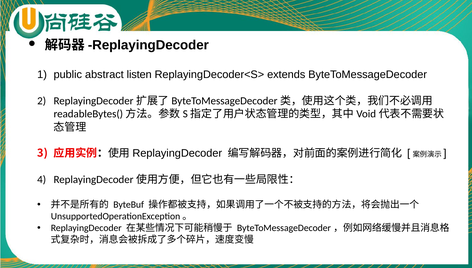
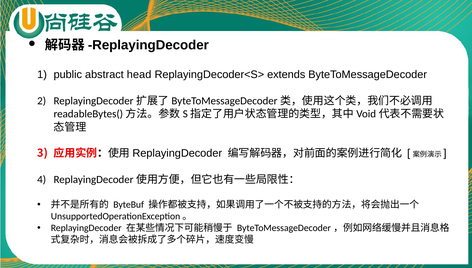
listen: listen -> head (139, 75)
